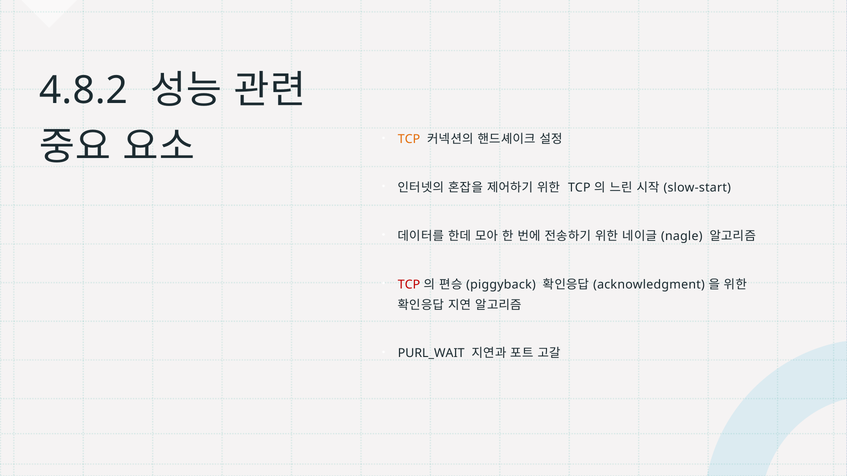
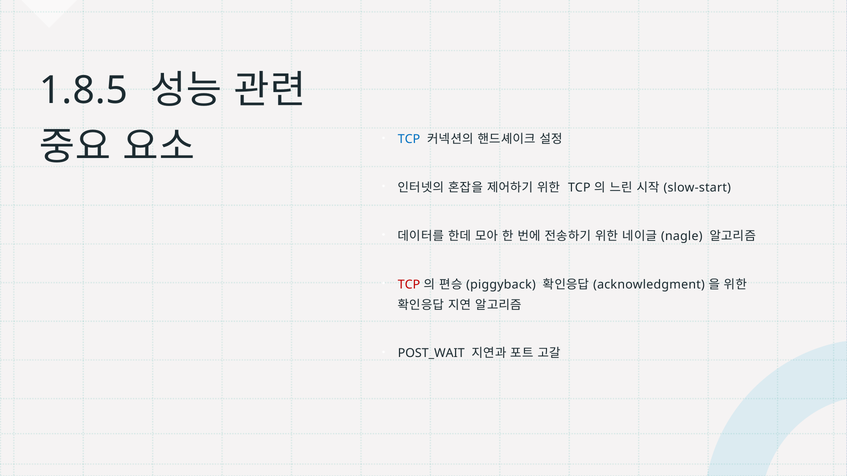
4.8.2: 4.8.2 -> 1.8.5 (84, 91)
TCP colour: orange -> blue (409, 139)
PURL_WAIT: PURL_WAIT -> POST_WAIT (431, 354)
